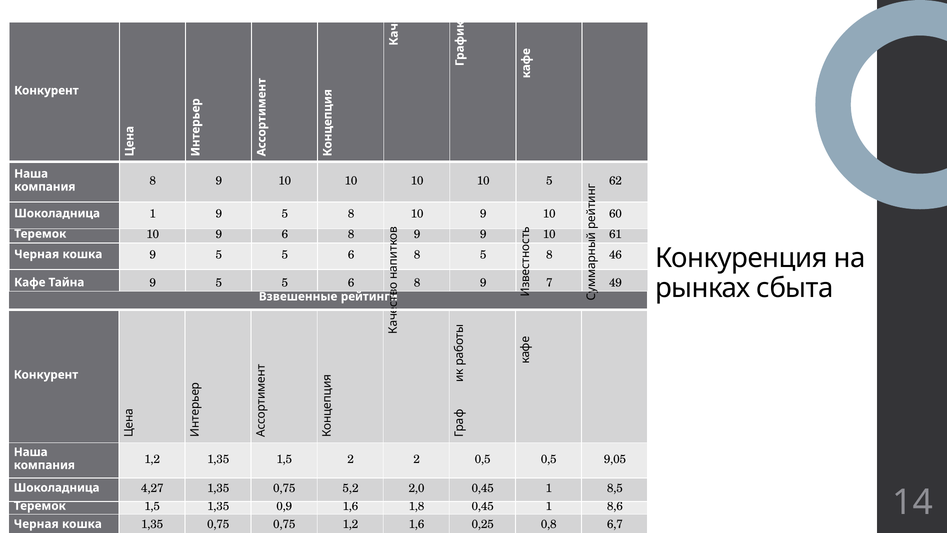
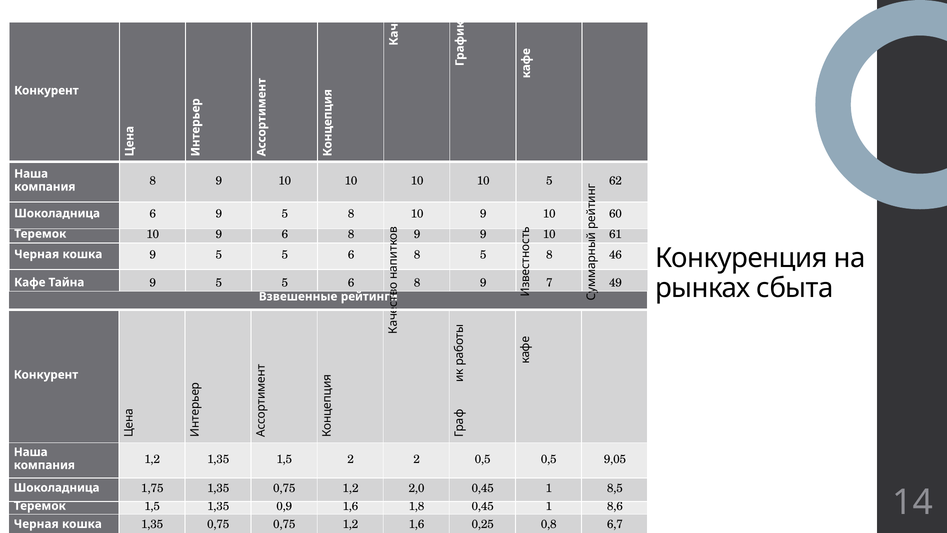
Шоколадница 1: 1 -> 6 (153, 214)
4,27: 4,27 -> 1,75 (152, 488)
1,35 0,75 5,2: 5,2 -> 1,2 (351, 488)
